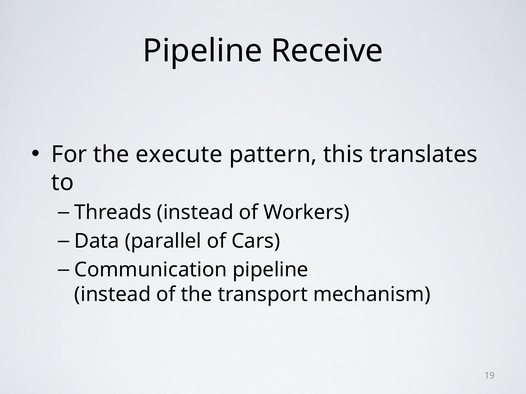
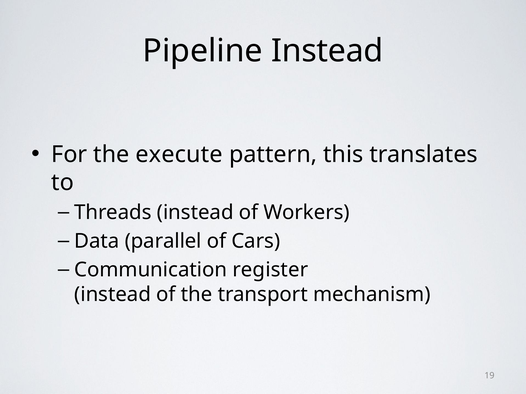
Pipeline Receive: Receive -> Instead (327, 51)
Communication pipeline: pipeline -> register (270, 270)
